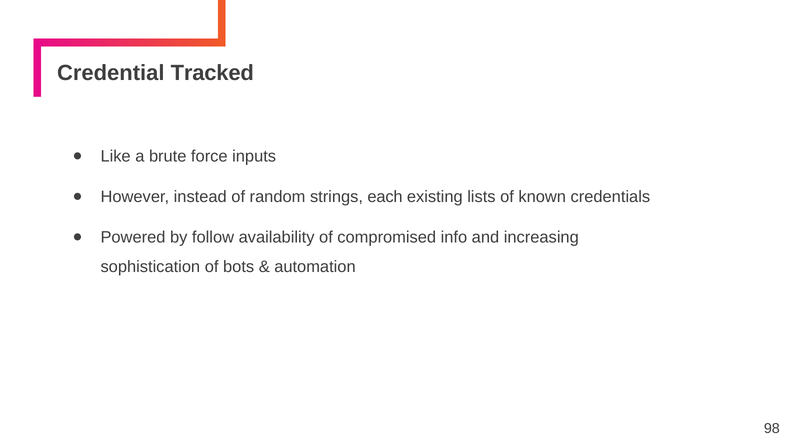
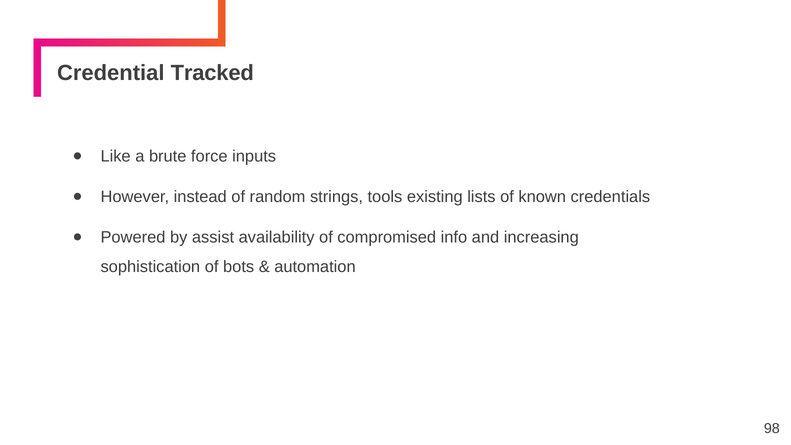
each: each -> tools (385, 197)
follow: follow -> assist (213, 237)
